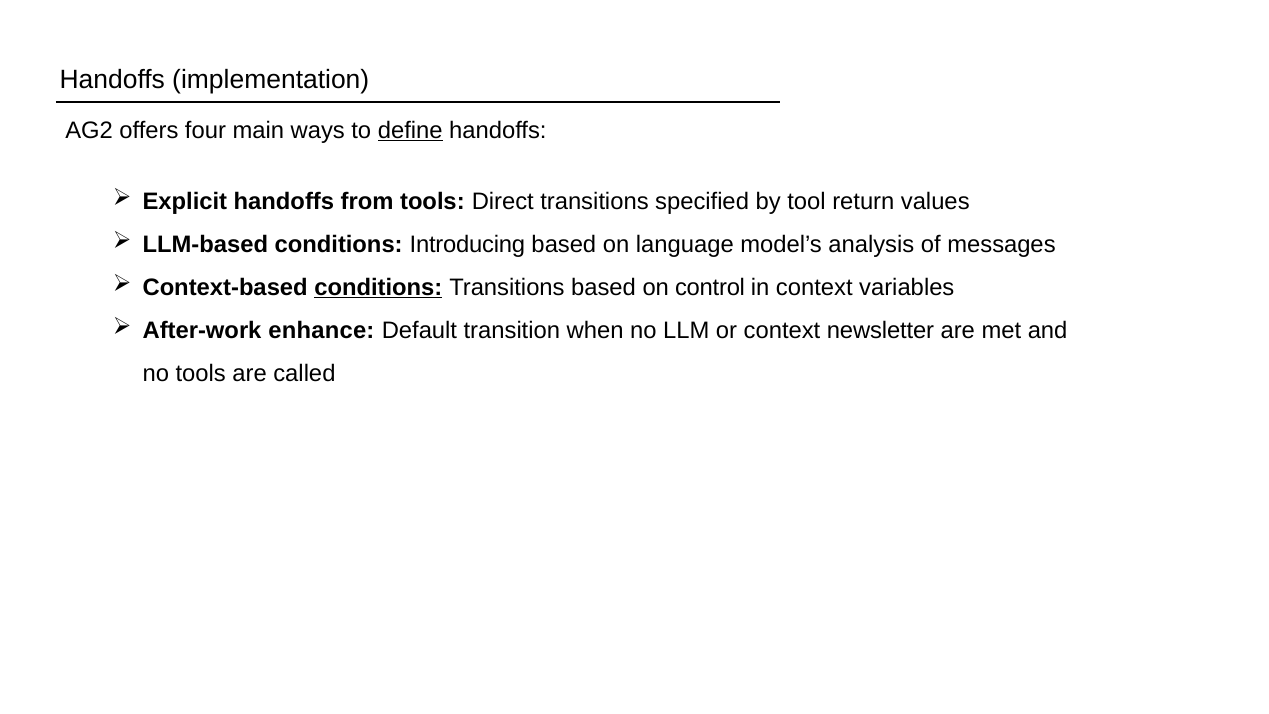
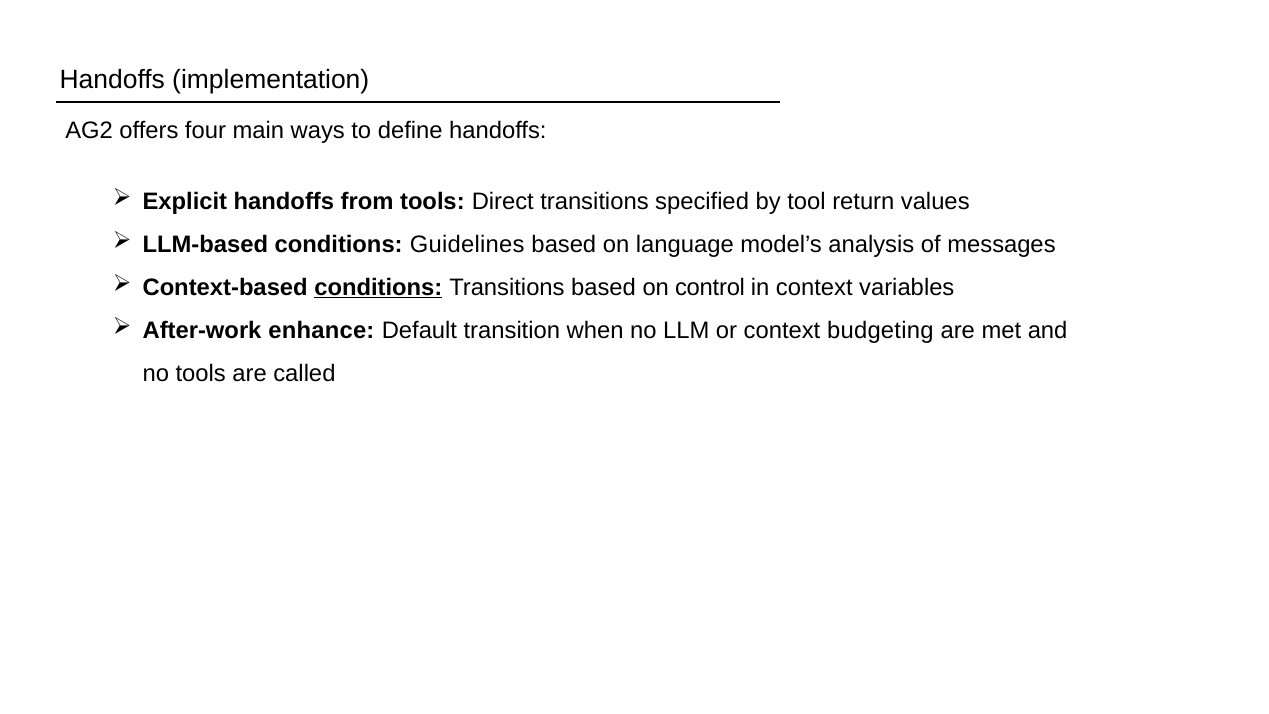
define underline: present -> none (410, 130)
Introducing: Introducing -> Guidelines (467, 245)
newsletter: newsletter -> budgeting (880, 330)
